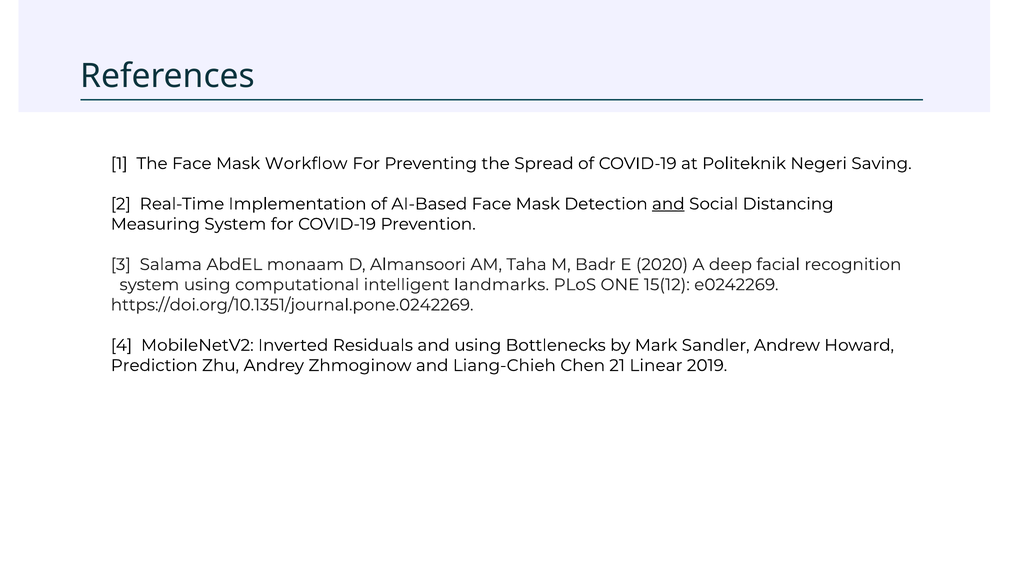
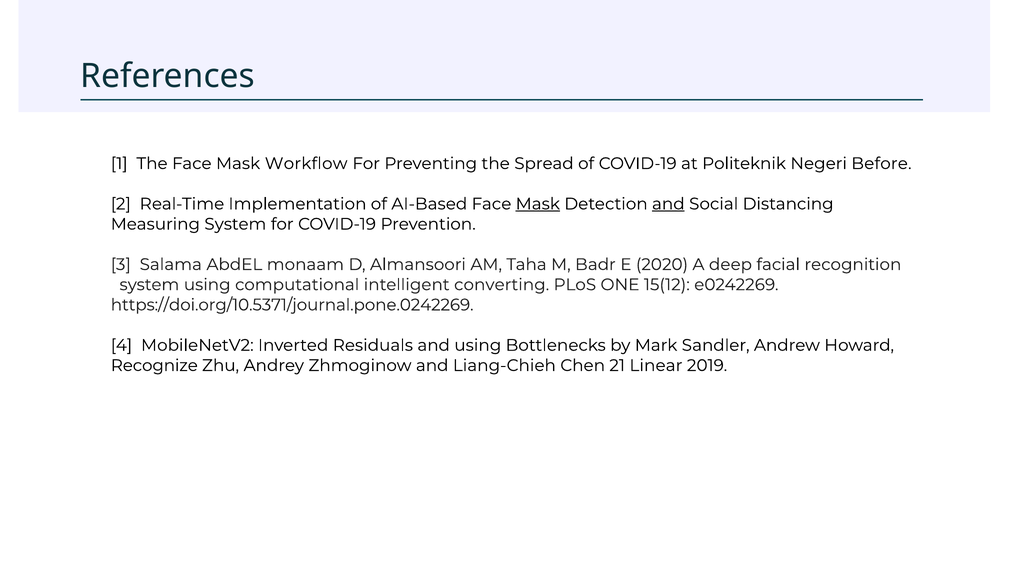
Saving: Saving -> Before (881, 163)
Mask underline: none -> present (538, 204)
landmarks: landmarks -> converting (502, 284)
https://doi.org/10.1351/journal.pone.0242269: https://doi.org/10.1351/journal.pone.0242269 -> https://doi.org/10.5371/journal.pone.0242269 (292, 305)
Prediction: Prediction -> Recognize (154, 365)
